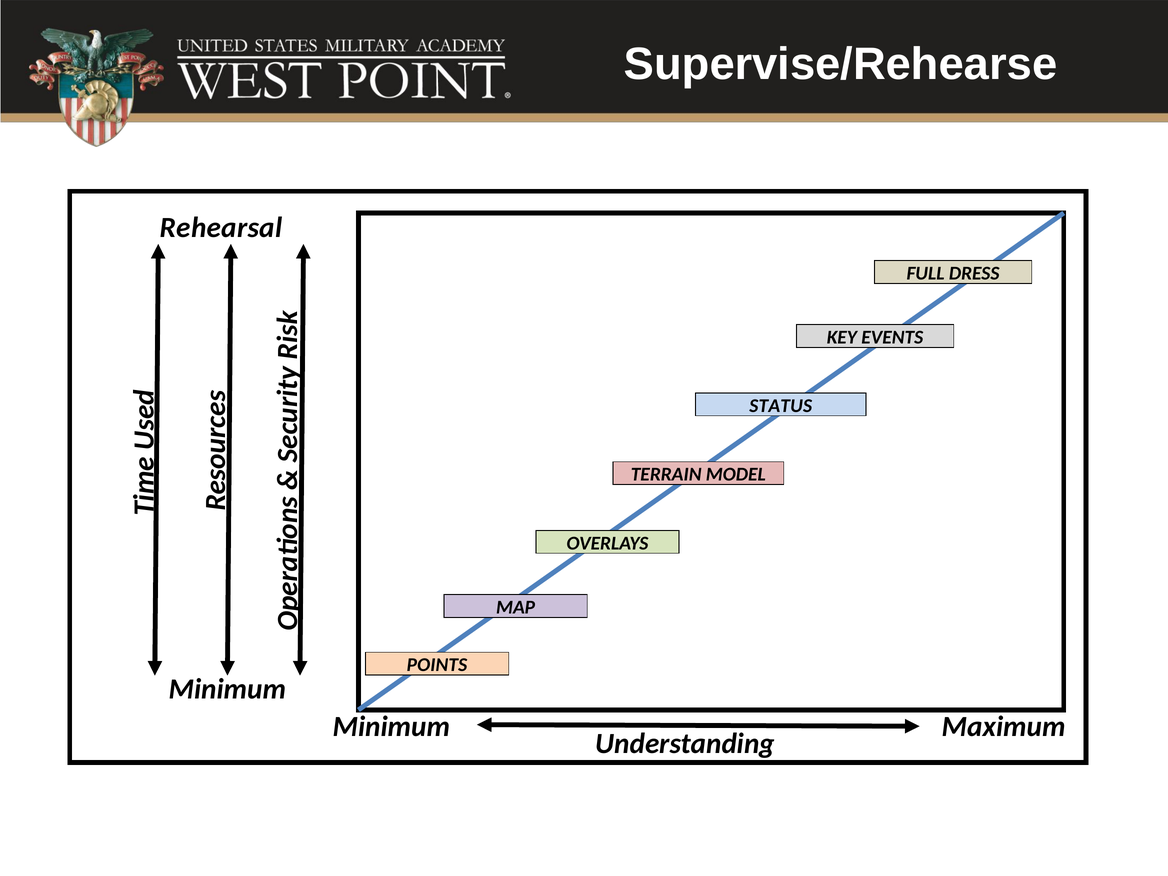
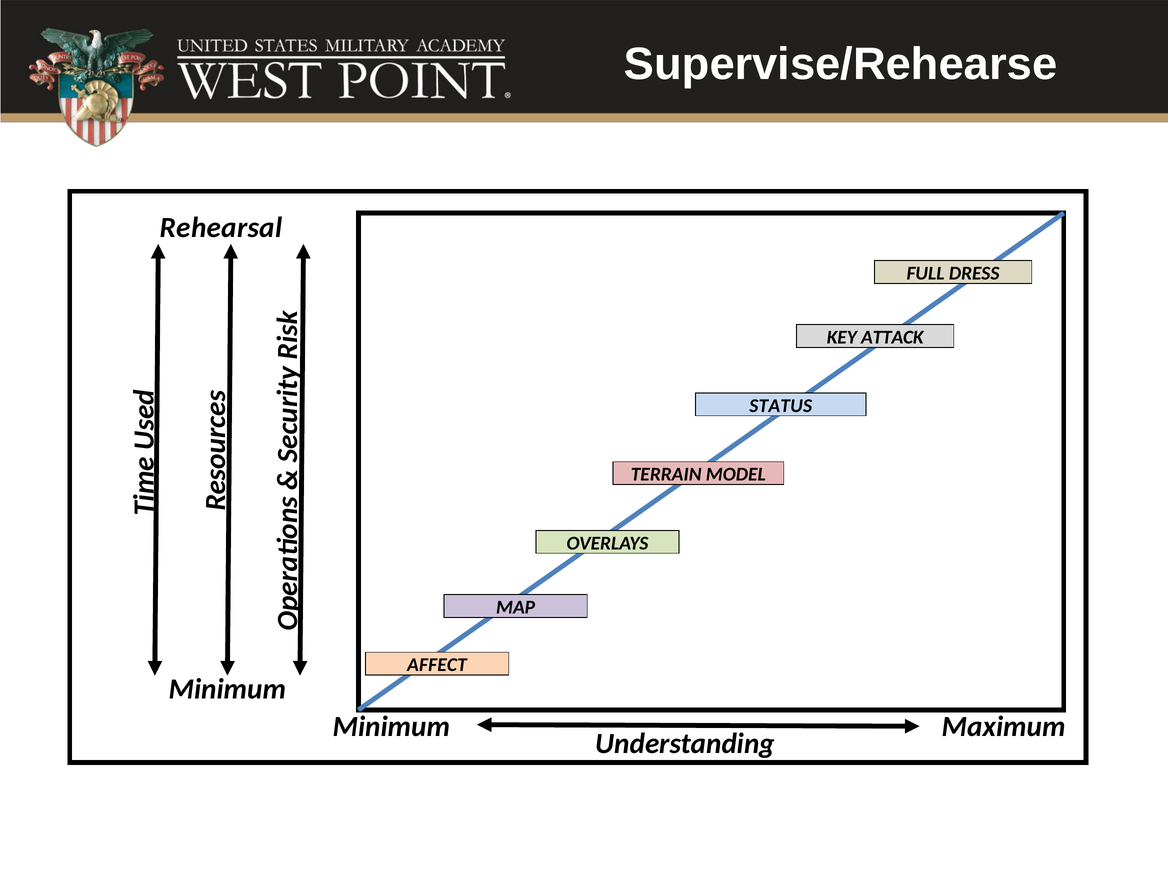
EVENTS: EVENTS -> ATTACK (892, 337)
POINTS: POINTS -> AFFECT (437, 665)
